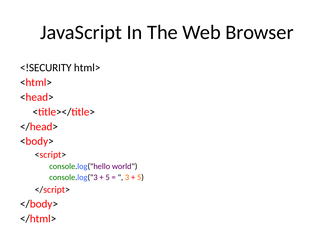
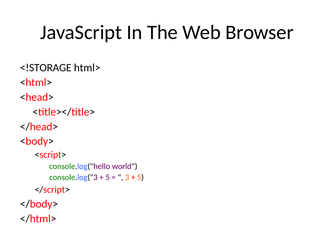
<!SECURITY: <!SECURITY -> <!STORAGE (46, 68)
